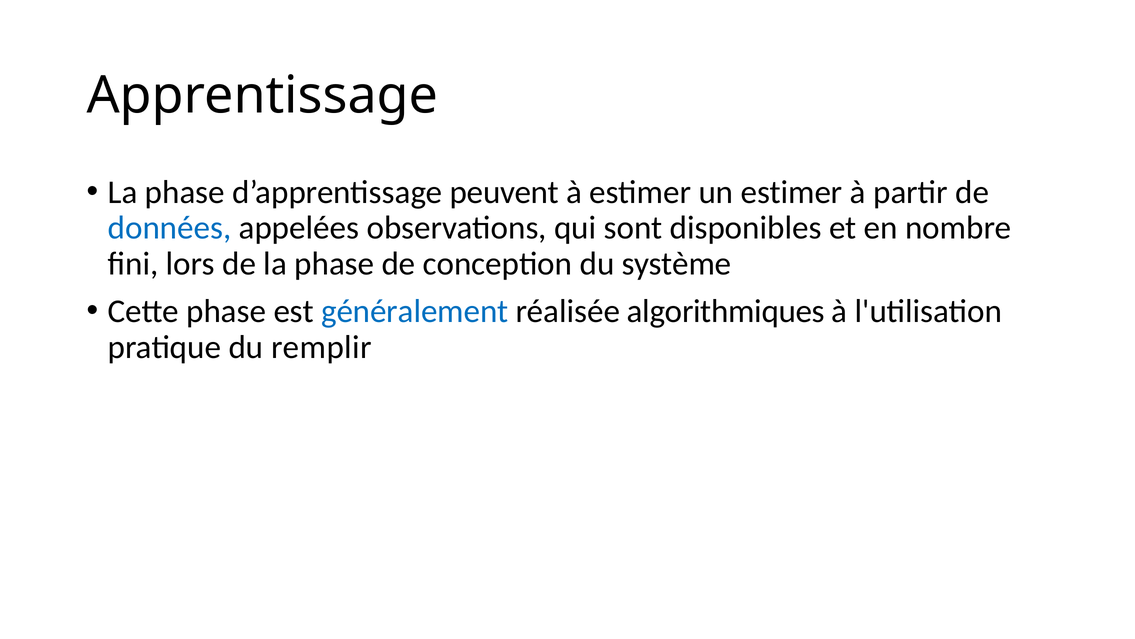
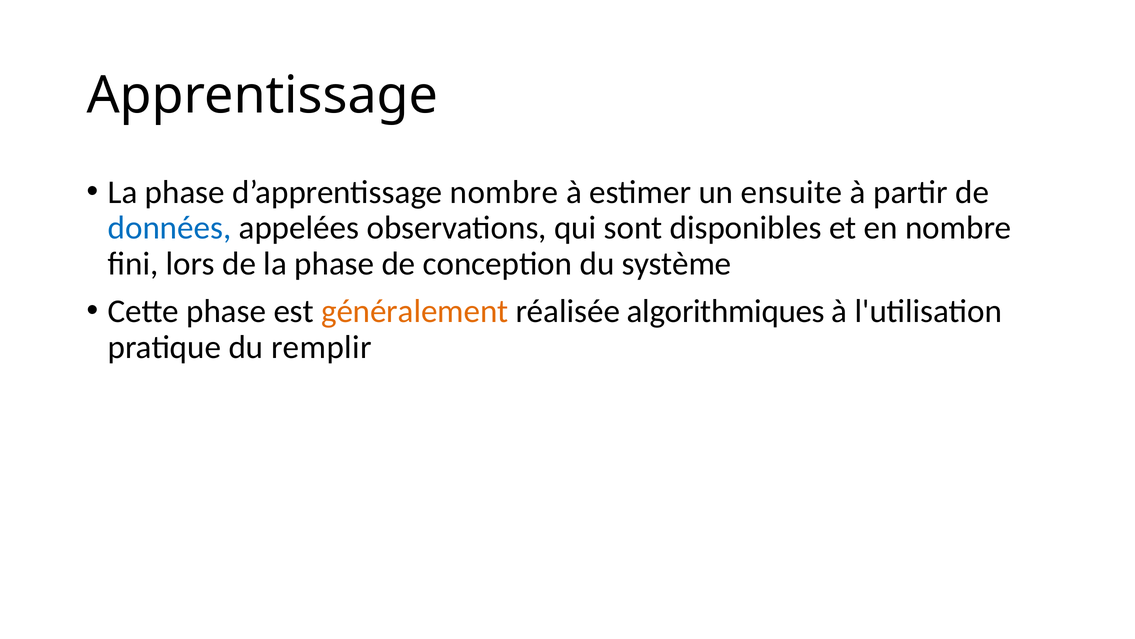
d’apprentissage peuvent: peuvent -> nombre (504, 192)
un estimer: estimer -> ensuite (791, 192)
généralement colour: blue -> orange (415, 311)
